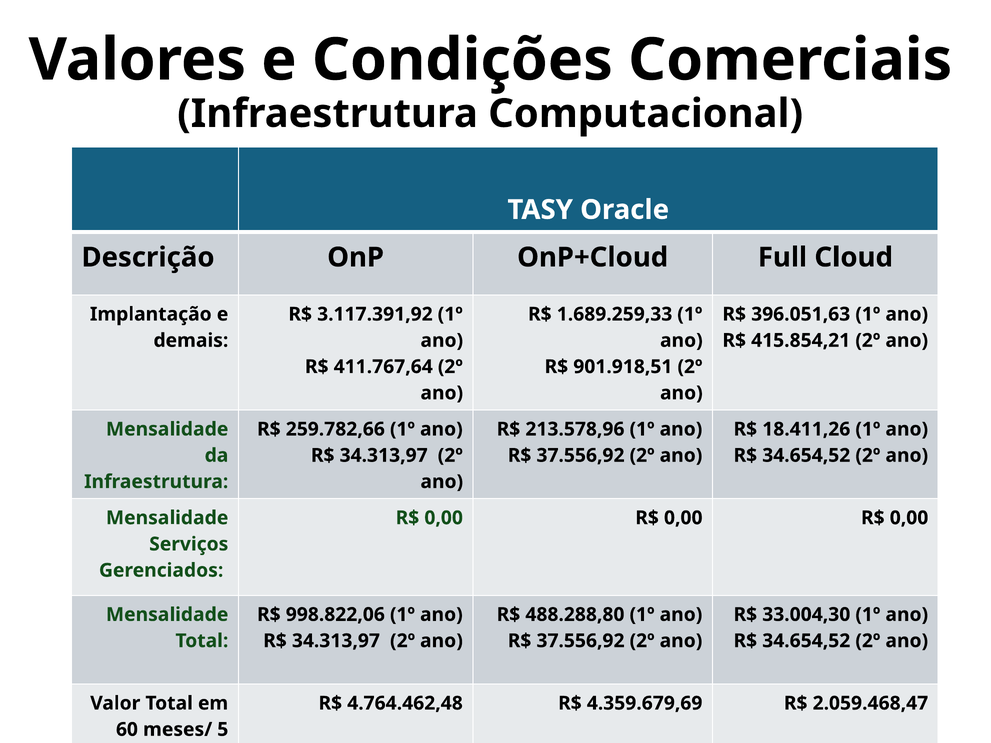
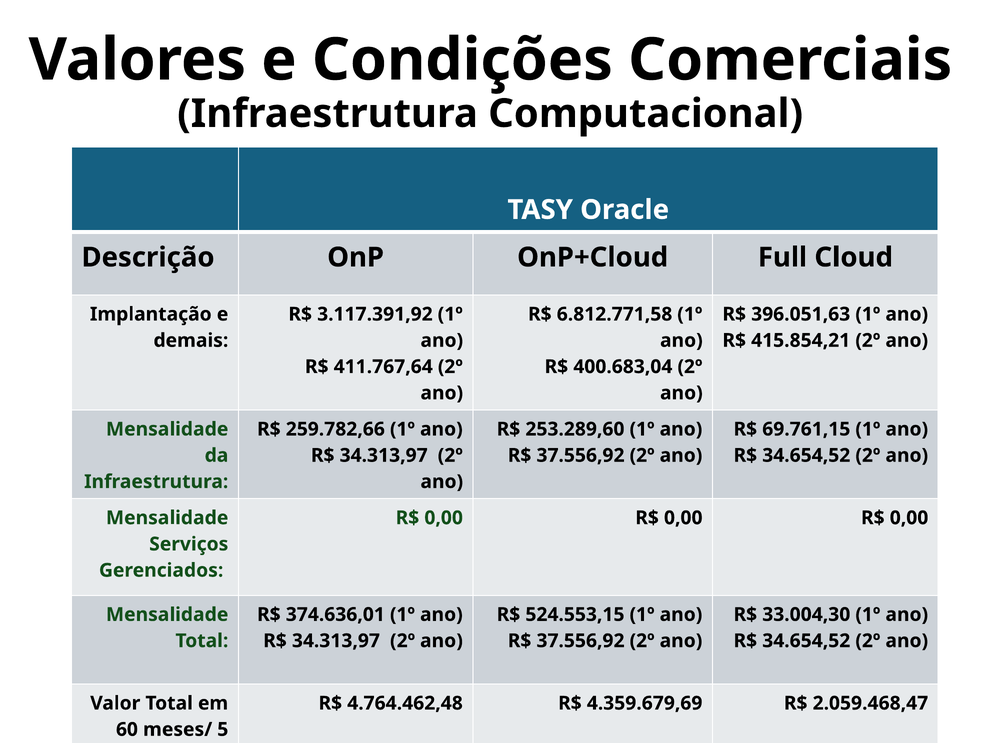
1.689.259,33: 1.689.259,33 -> 6.812.771,58 (615, 314)
901.918,51: 901.918,51 -> 400.683,04 (623, 367)
213.578,96: 213.578,96 -> 253.289,60 (575, 429)
18.411,26: 18.411,26 -> 69.761,15 (806, 429)
998.822,06: 998.822,06 -> 374.636,01 (335, 615)
488.288,80: 488.288,80 -> 524.553,15 (575, 615)
